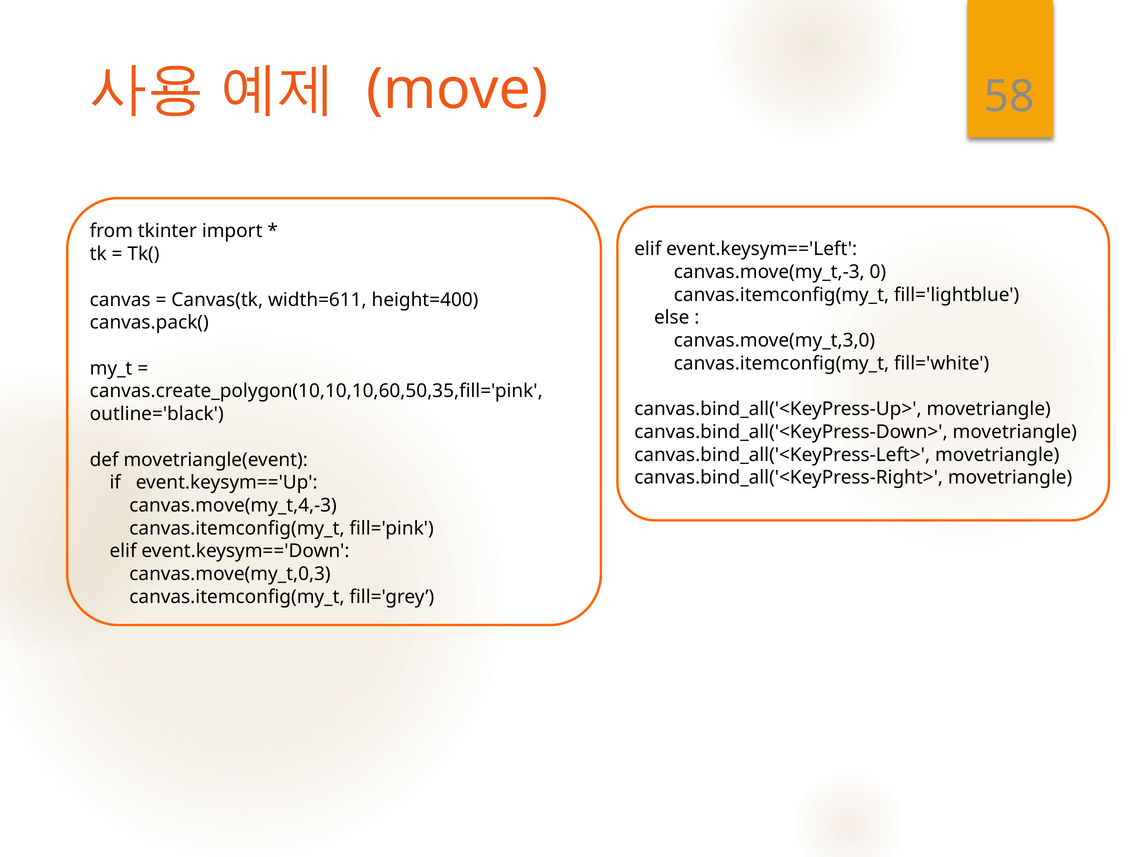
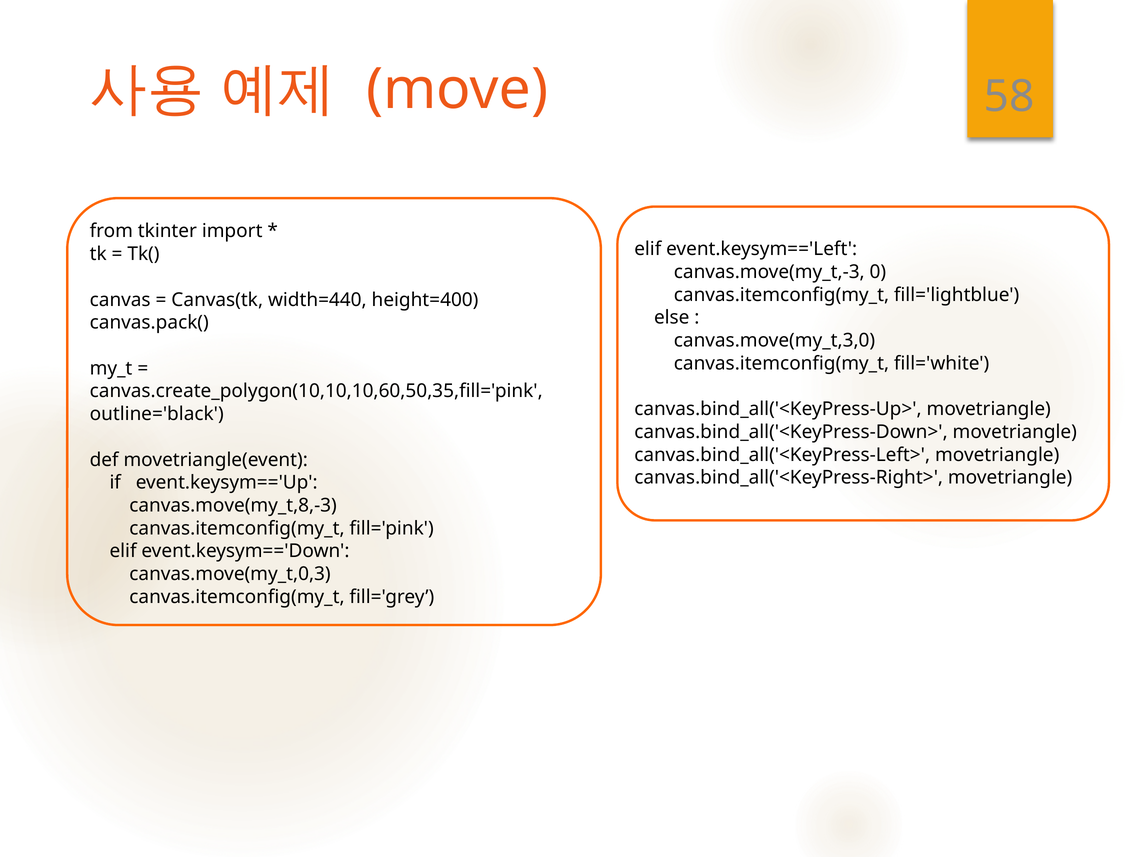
width=611: width=611 -> width=440 (317, 300)
canvas.move(my_t,4,-3: canvas.move(my_t,4,-3 -> canvas.move(my_t,8,-3 (233, 505)
